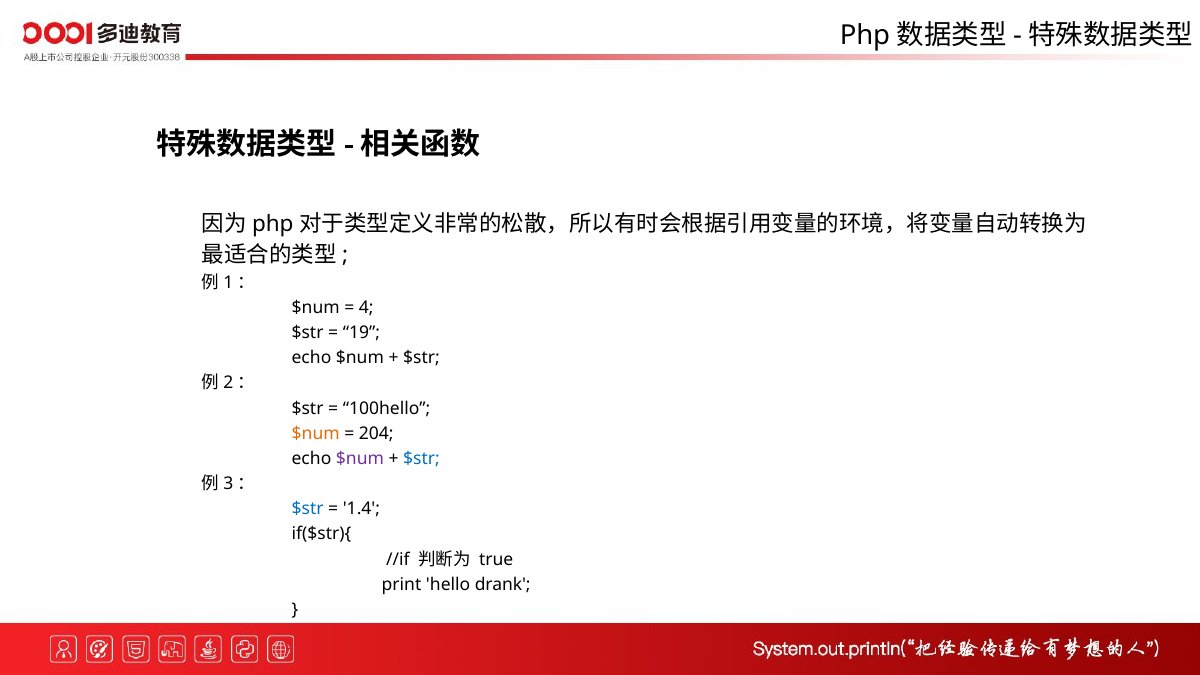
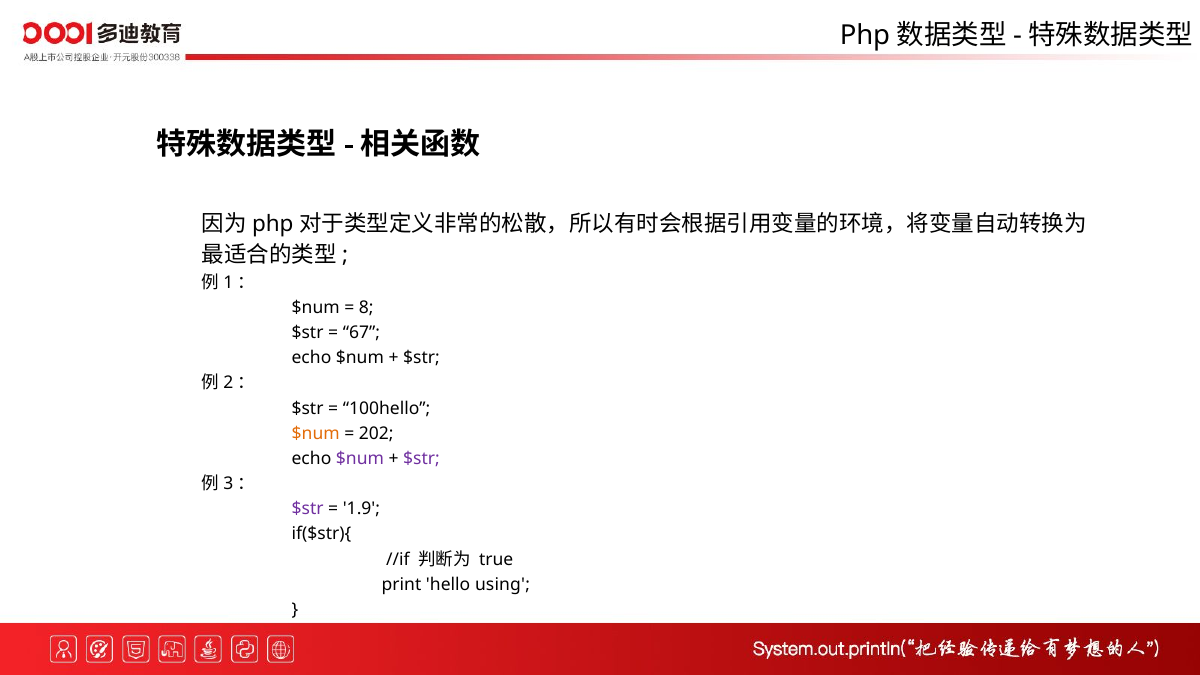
4: 4 -> 8 (366, 308)
19: 19 -> 67 (361, 333)
204: 204 -> 202 (376, 433)
$str colour: blue -> purple (422, 459)
$str colour: blue -> purple (308, 509)
1.4: 1.4 -> 1.9 (361, 509)
drank: drank -> using (502, 584)
